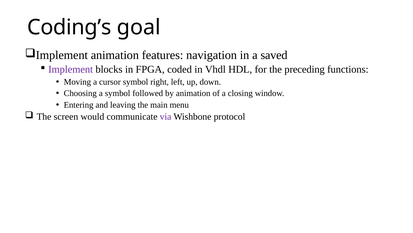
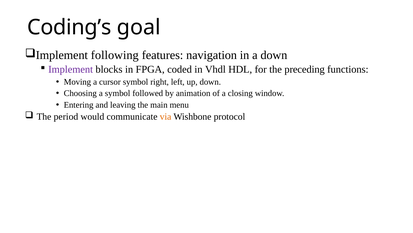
animation: animation -> following (115, 55)
a saved: saved -> down (274, 55)
screen: screen -> period (66, 116)
via colour: purple -> orange (166, 116)
